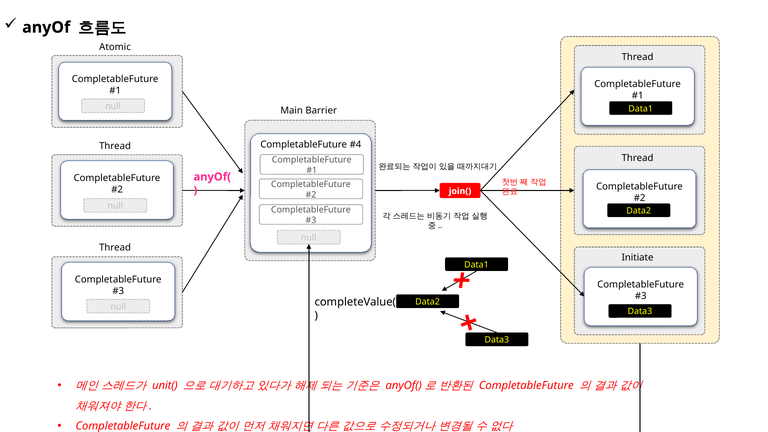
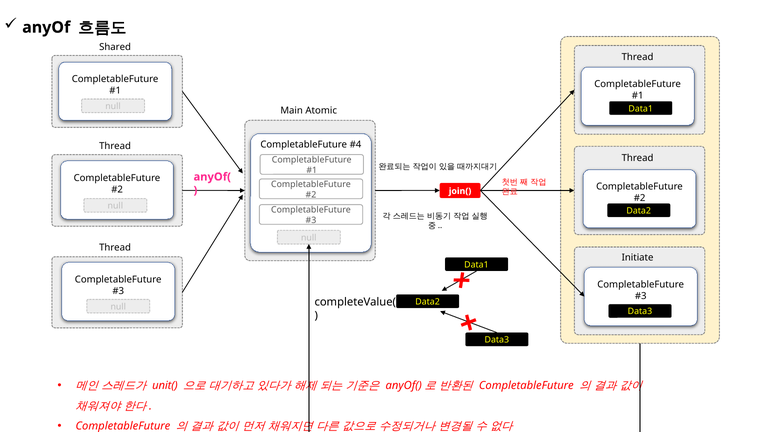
Atomic: Atomic -> Shared (115, 47)
Barrier: Barrier -> Atomic (321, 111)
